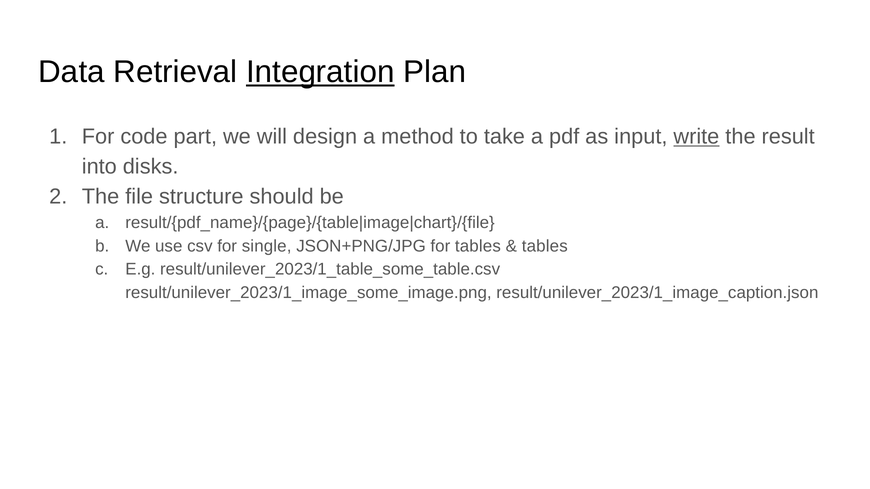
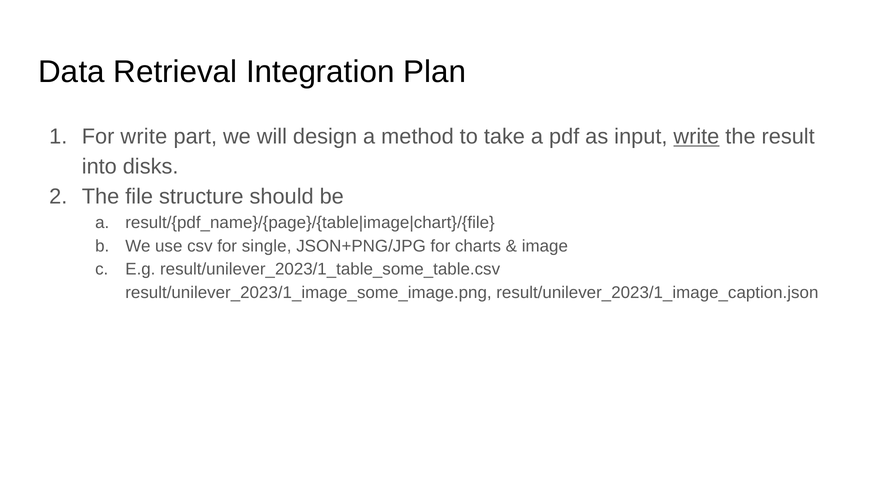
Integration underline: present -> none (320, 72)
For code: code -> write (144, 137)
for tables: tables -> charts (478, 246)
tables: tables -> image (545, 246)
